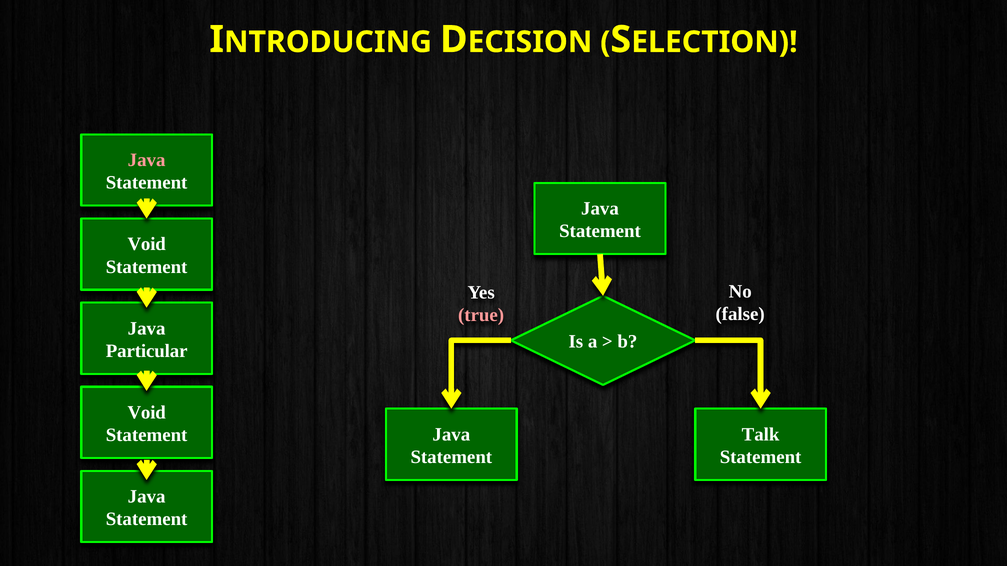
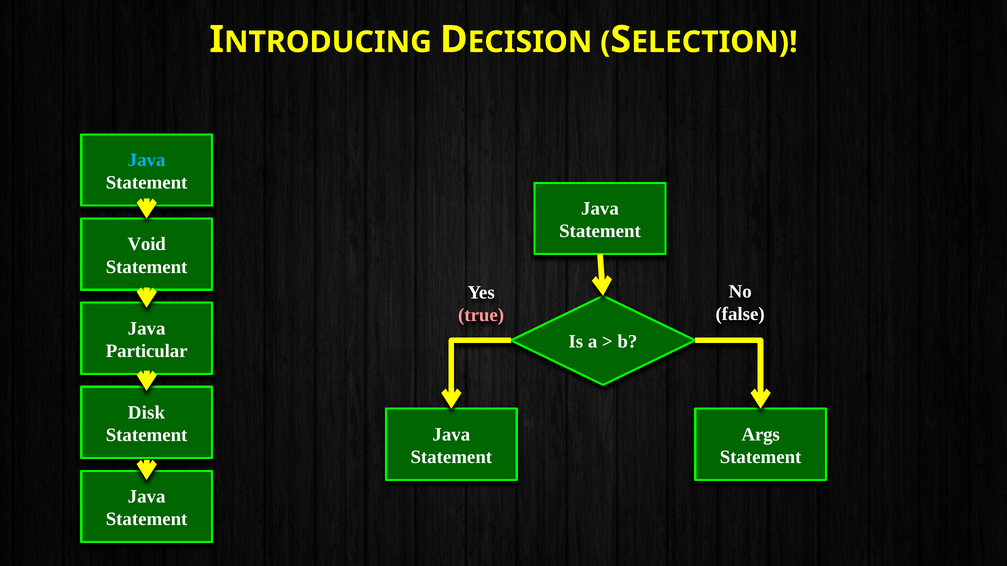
Java colour: pink -> light blue (147, 160)
Void: Void -> Disk (146, 413)
Talk: Talk -> Args (761, 435)
